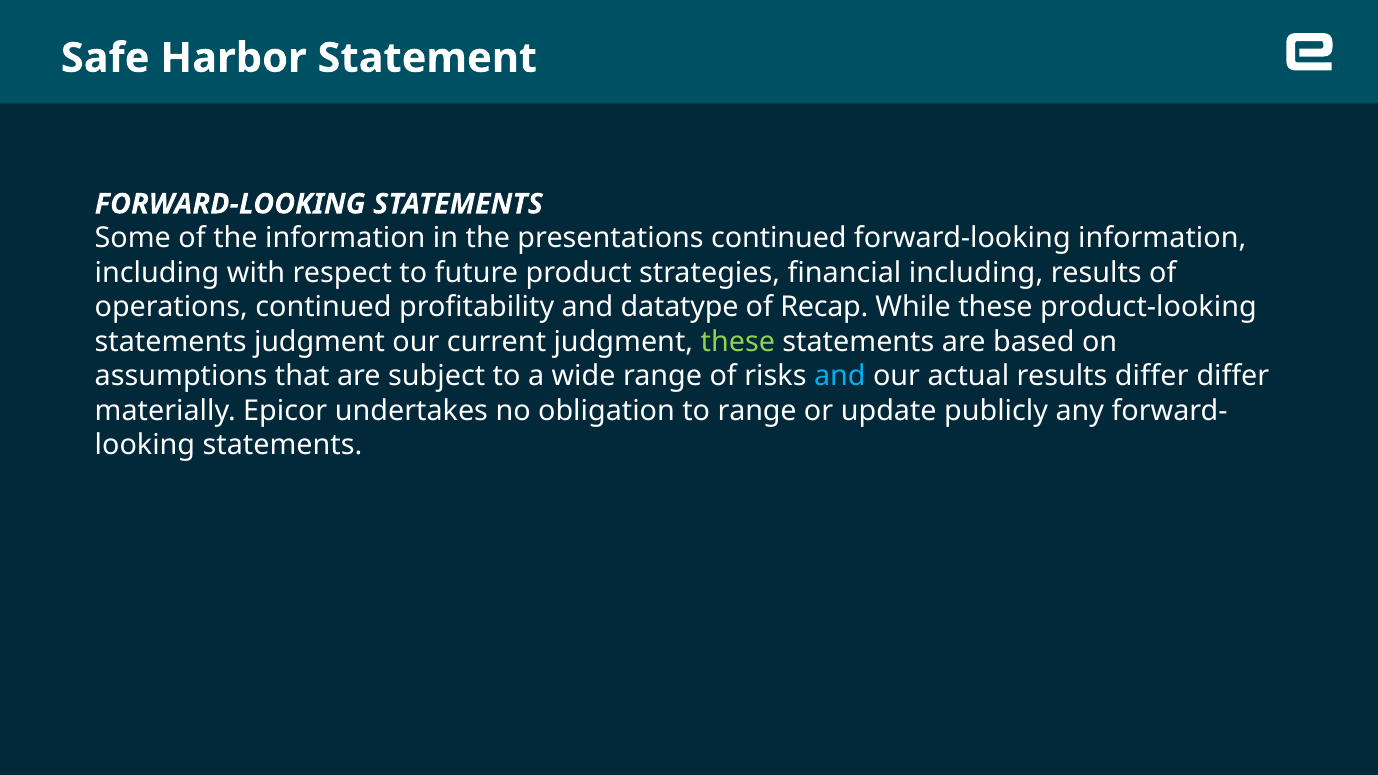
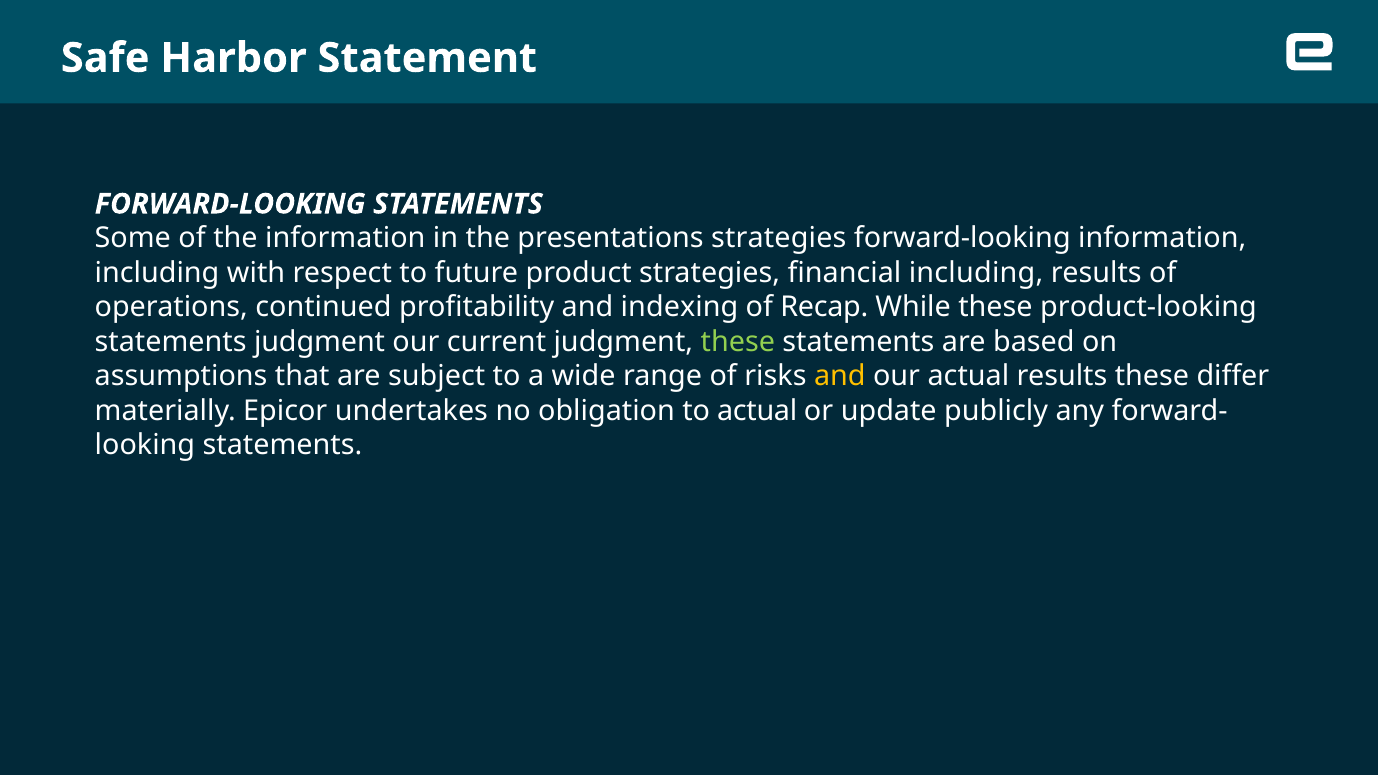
presentations continued: continued -> strategies (779, 239)
datatype: datatype -> indexing (679, 307)
and colour: light blue -> yellow (840, 376)
results differ: differ -> these (1152, 376)
to range: range -> actual (757, 411)
